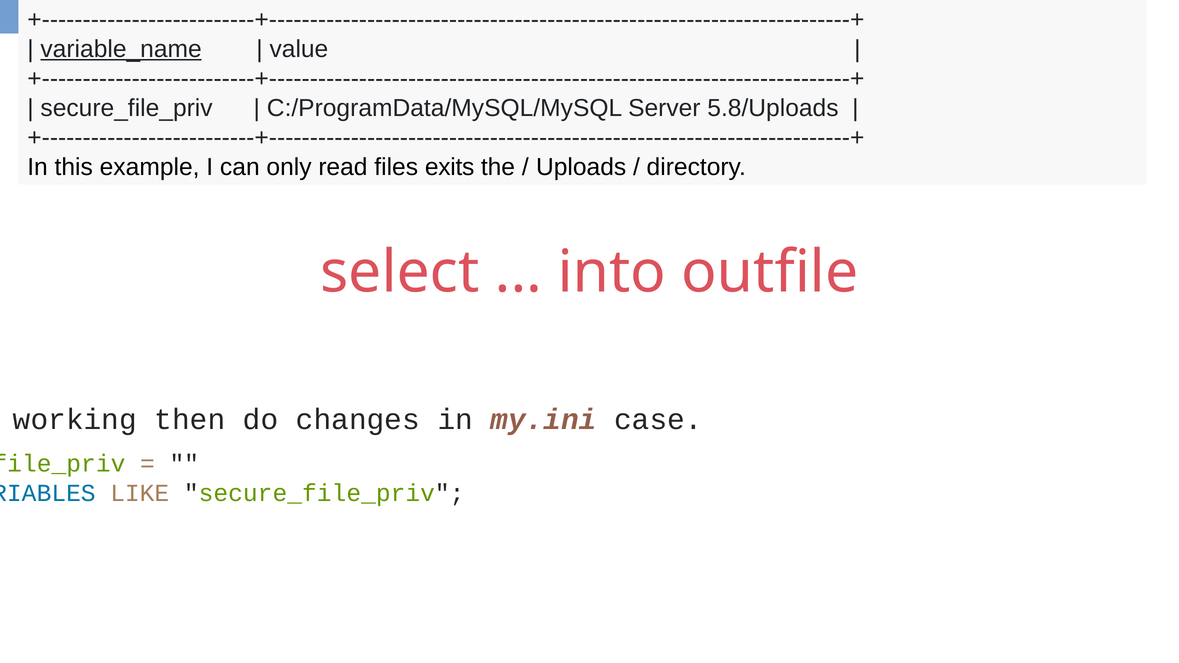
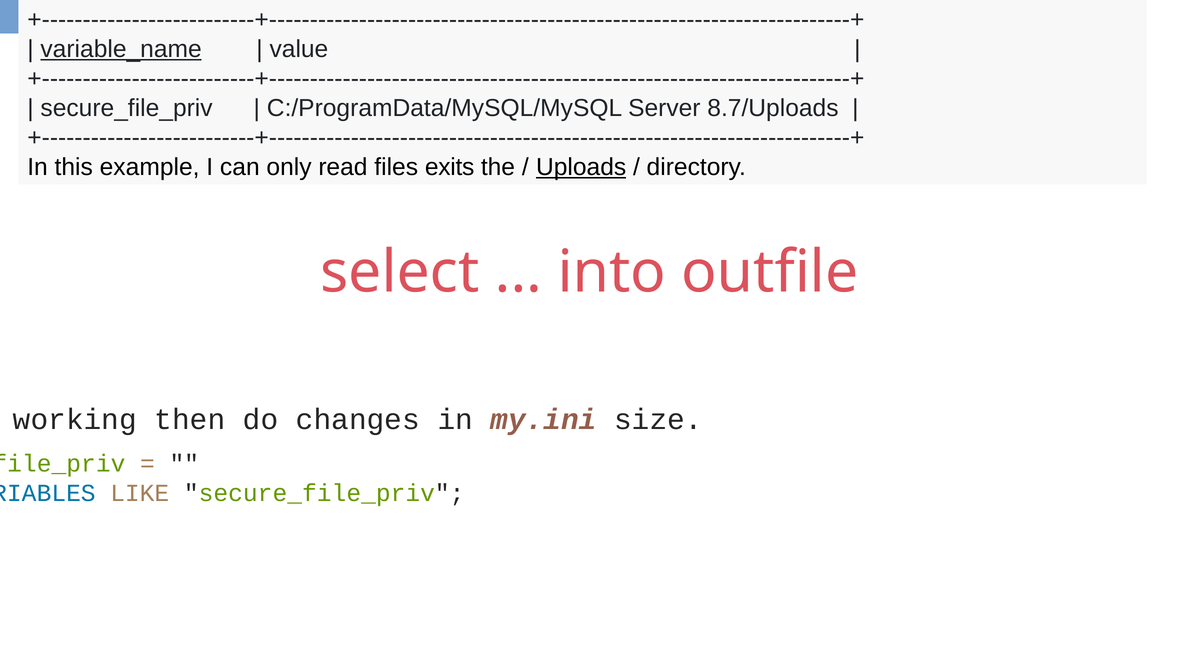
5.8/Uploads: 5.8/Uploads -> 8.7/Uploads (773, 108)
Uploads underline: none -> present (581, 167)
case: case -> size (658, 420)
